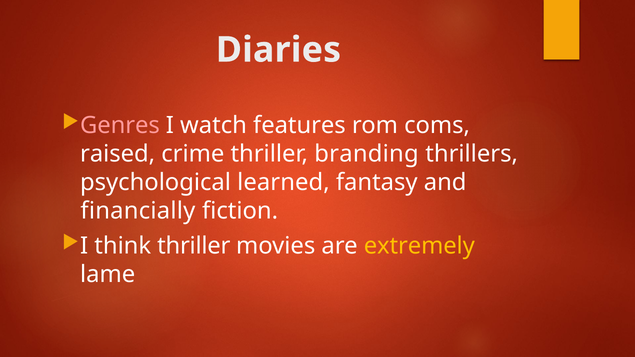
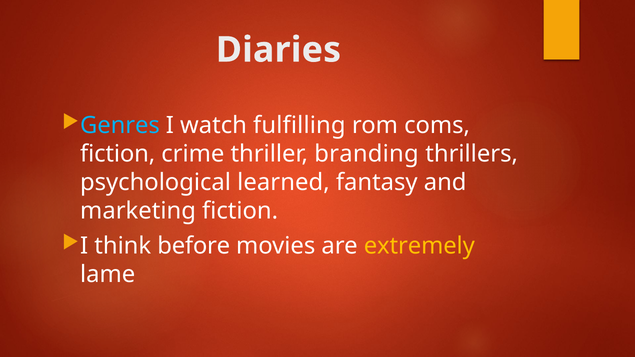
Genres colour: pink -> light blue (120, 125)
features: features -> fulfilling (299, 125)
raised: raised -> fiction (118, 154)
financially: financially -> marketing (138, 211)
think thriller: thriller -> before (194, 246)
